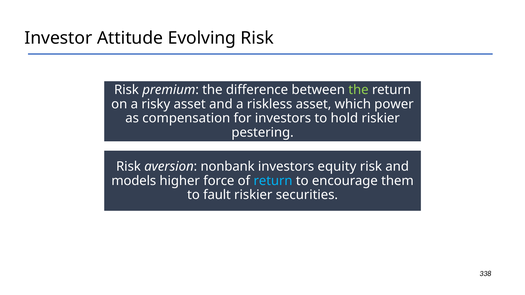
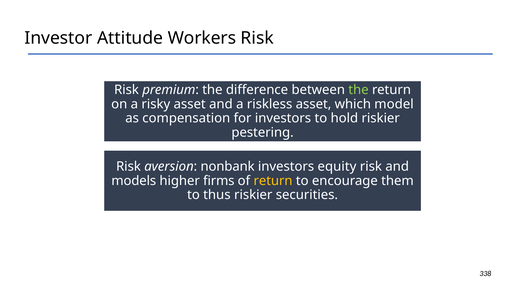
Evolving: Evolving -> Workers (202, 38)
power: power -> model (394, 104)
force: force -> firms (219, 181)
return colour: light blue -> yellow (273, 181)
fault: fault -> thus (217, 195)
